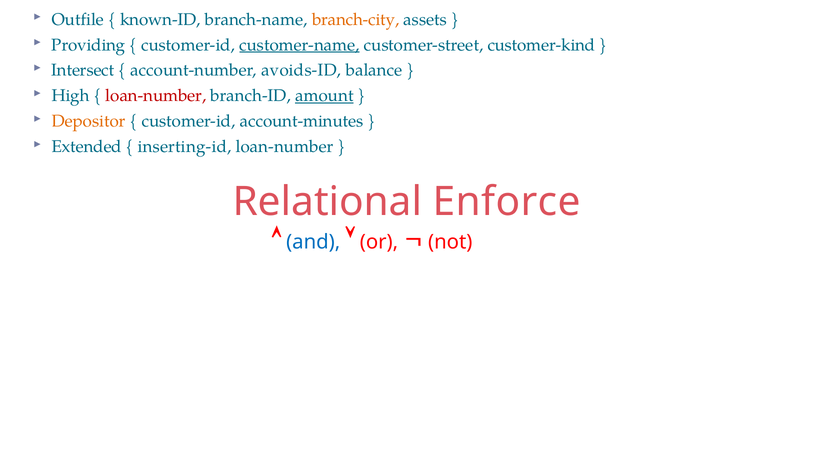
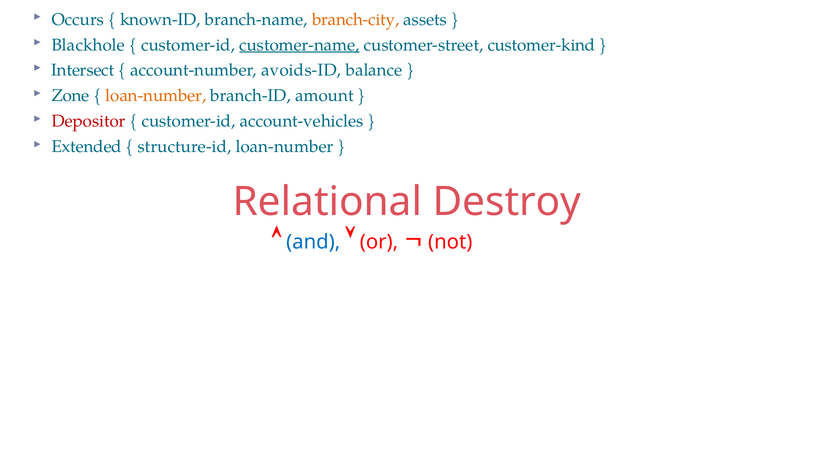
Outfile: Outfile -> Occurs (78, 19)
Providing: Providing -> Blackhole (88, 45)
High: High -> Zone (71, 96)
loan-number colour: red -> orange (156, 96)
amount underline: present -> none (324, 96)
Depositor colour: orange -> red (89, 121)
account-minutes: account-minutes -> account-vehicles (302, 121)
inserting-id: inserting-id -> structure-id (185, 147)
Enforce: Enforce -> Destroy (507, 202)
